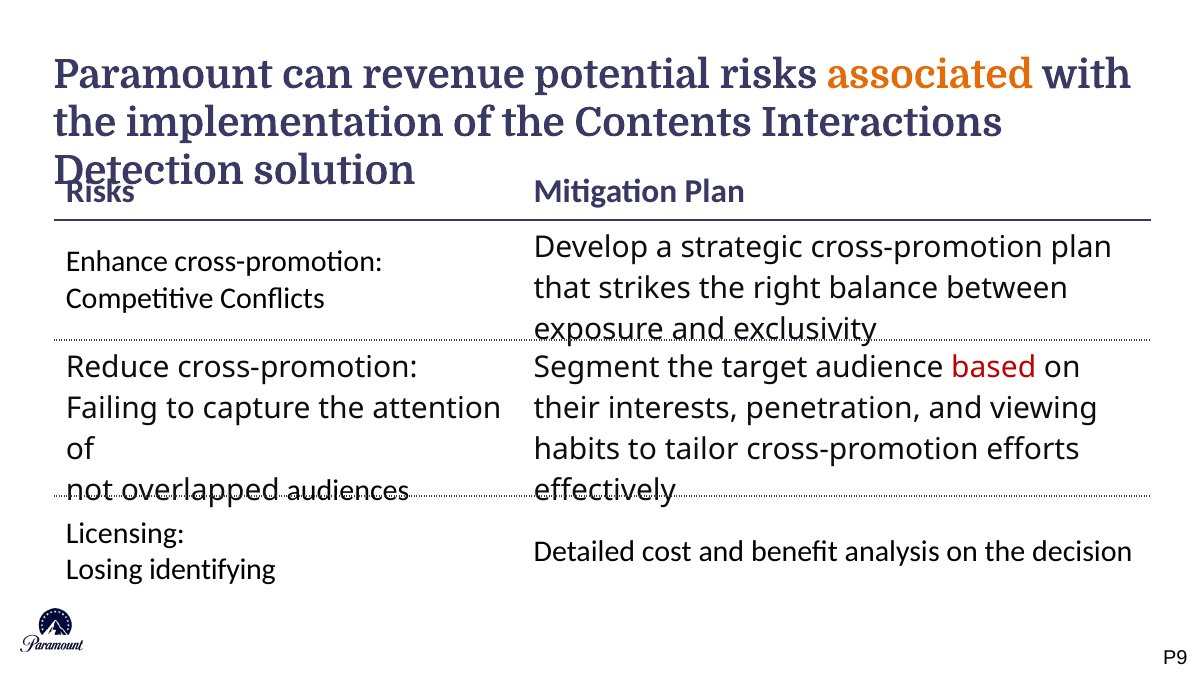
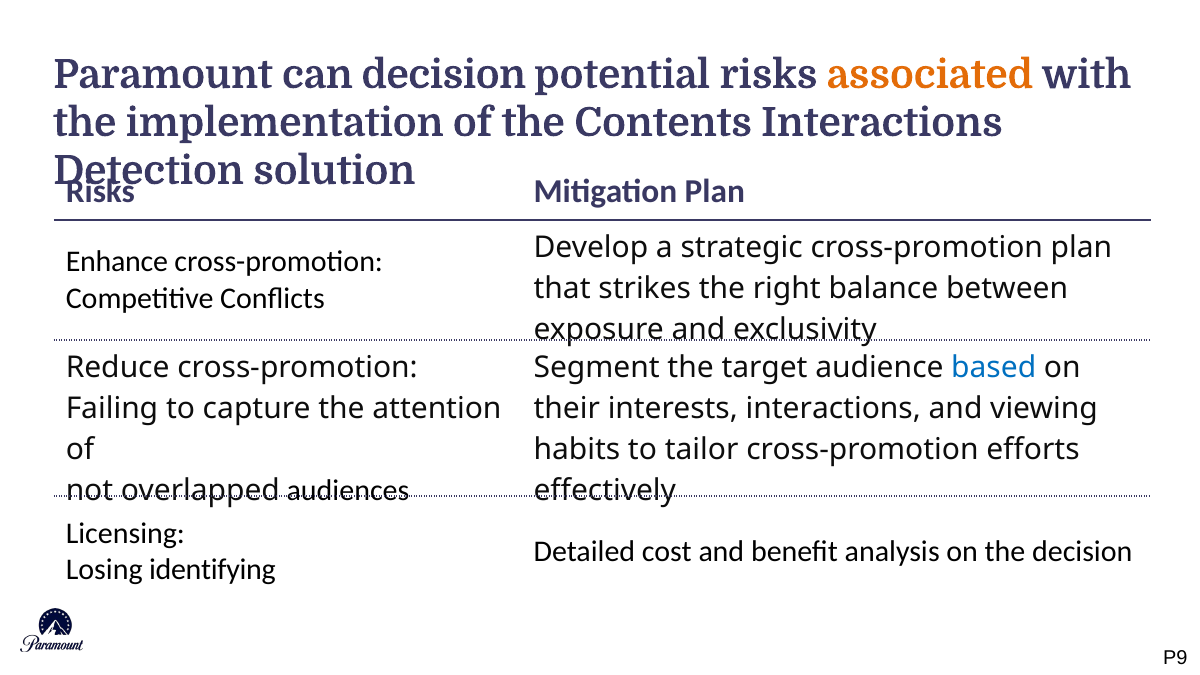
can revenue: revenue -> decision (444, 75)
based colour: red -> blue (994, 368)
interests penetration: penetration -> interactions (833, 409)
